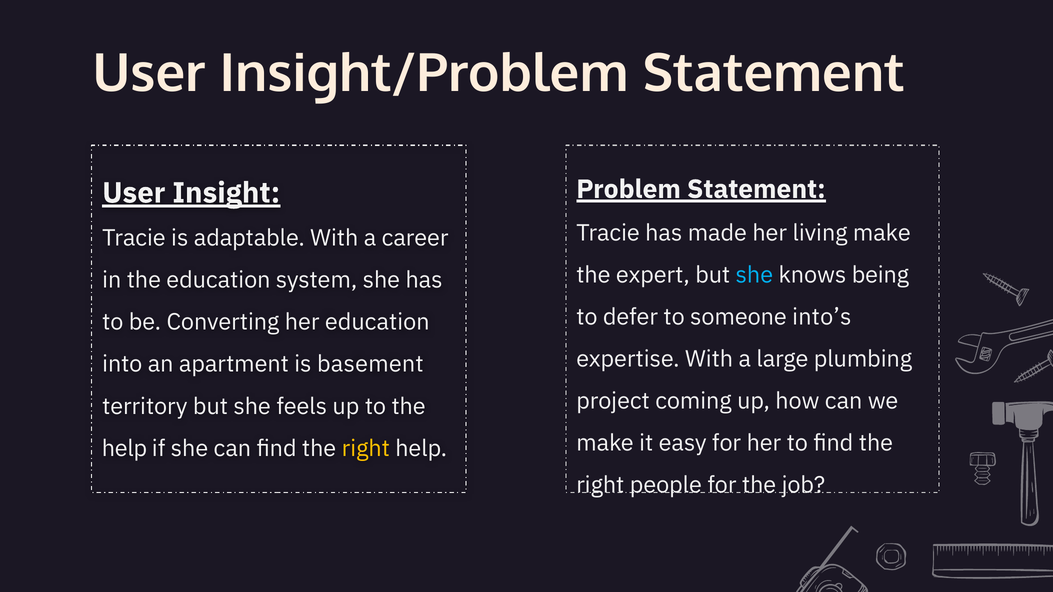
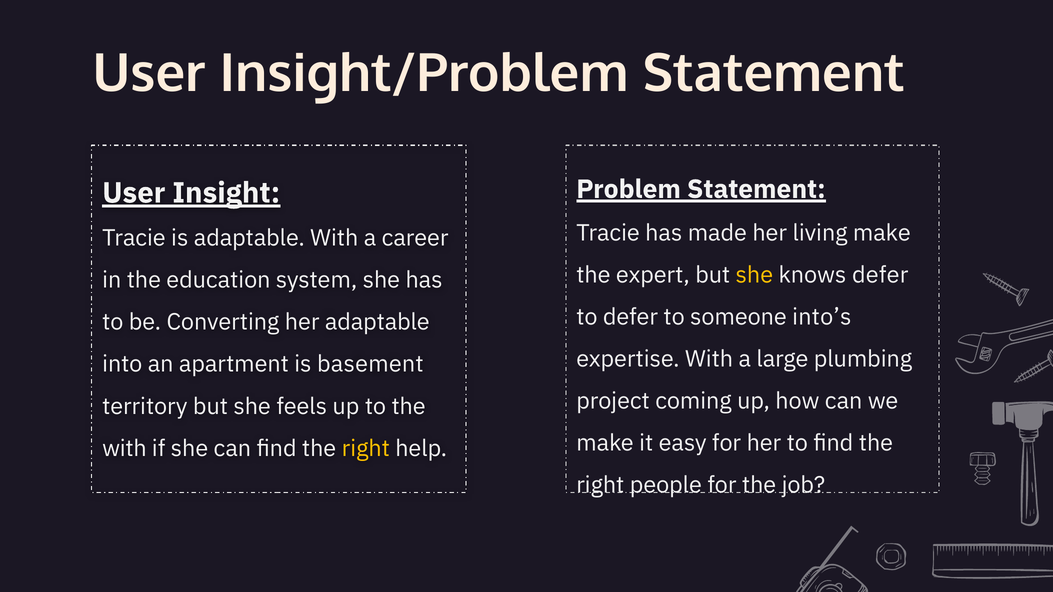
she colour: light blue -> yellow (754, 275)
knows being: being -> defer (880, 275)
her education: education -> adaptable (377, 322)
help: help -> with (124, 449)
